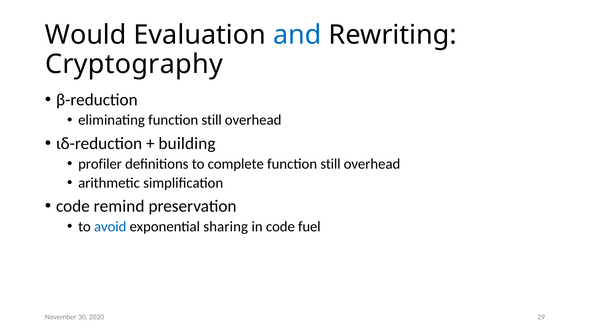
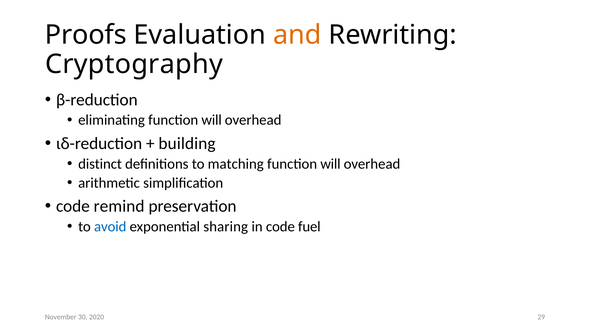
Would: Would -> Proofs (86, 35)
and colour: blue -> orange (297, 35)
eliminating function still: still -> will (212, 120)
profiler: profiler -> distinct (100, 164)
complete: complete -> matching (236, 164)
still: still -> will (330, 164)
